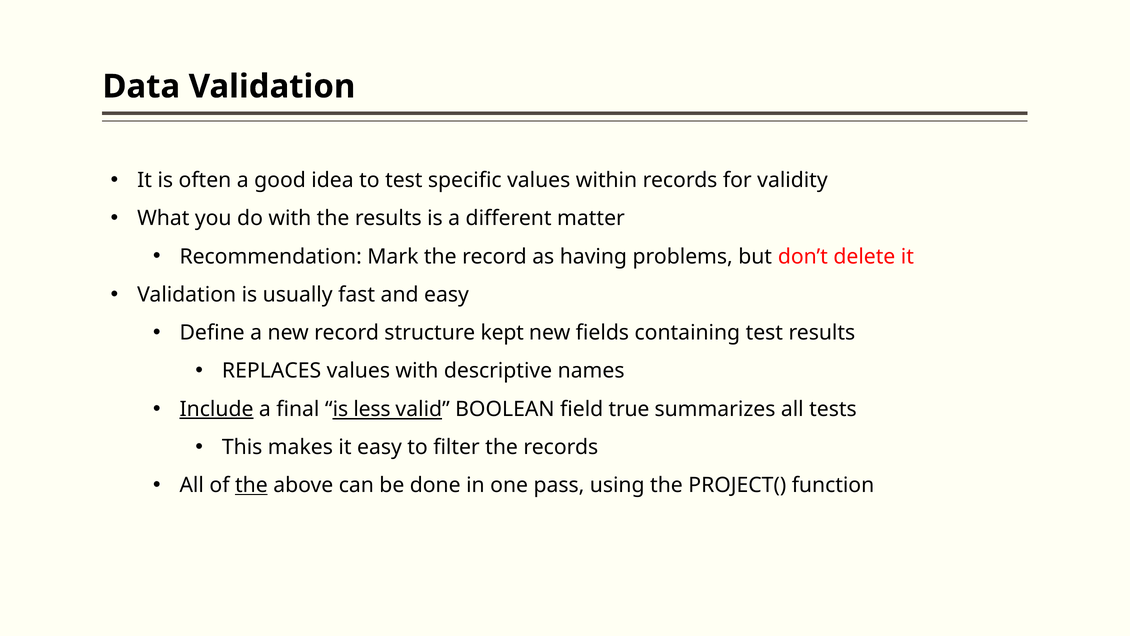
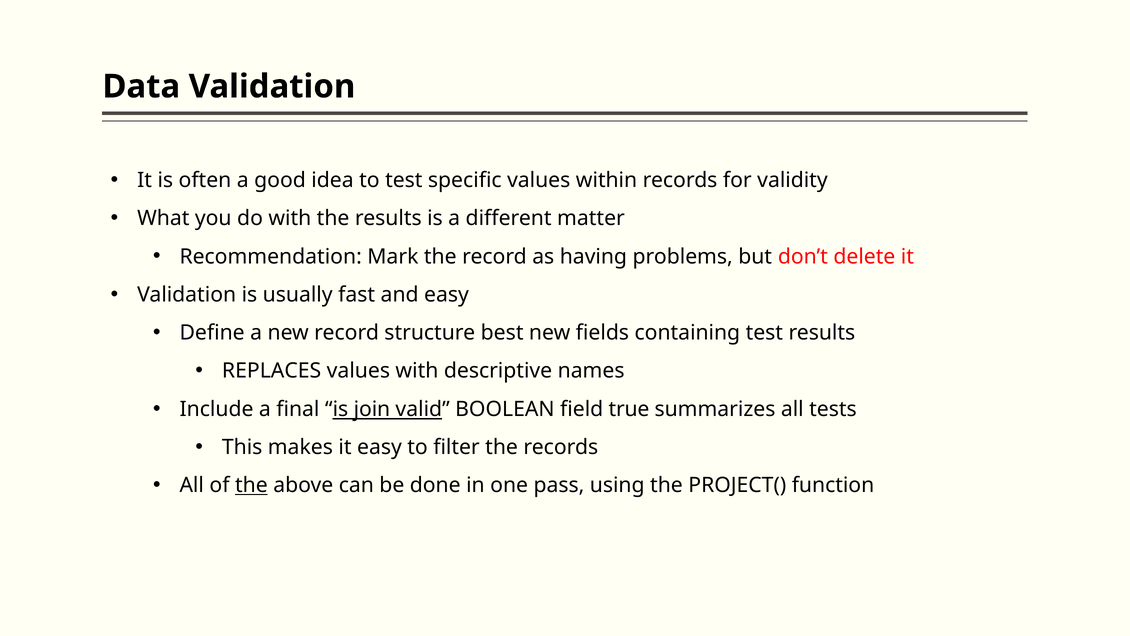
kept: kept -> best (502, 333)
Include underline: present -> none (217, 409)
less: less -> join (372, 409)
